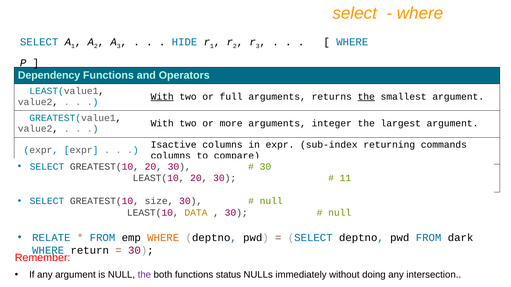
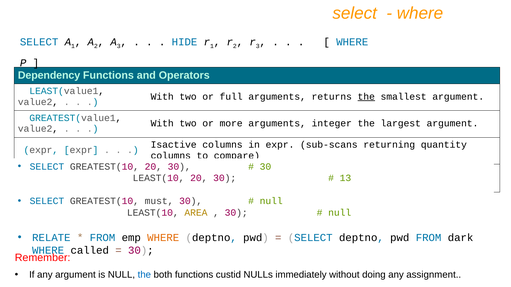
With underline: present -> none (162, 97)
sub-index: sub-index -> sub-scans (329, 145)
commands: commands -> quantity (444, 145)
11: 11 -> 13 (345, 178)
size: size -> must (159, 201)
DATA: DATA -> AREA (196, 213)
return: return -> called (90, 251)
the colour: purple -> blue (144, 275)
status: status -> custid (228, 275)
intersection: intersection -> assignment (434, 275)
